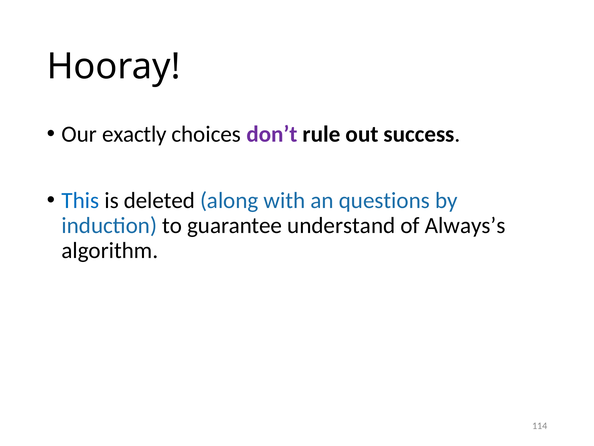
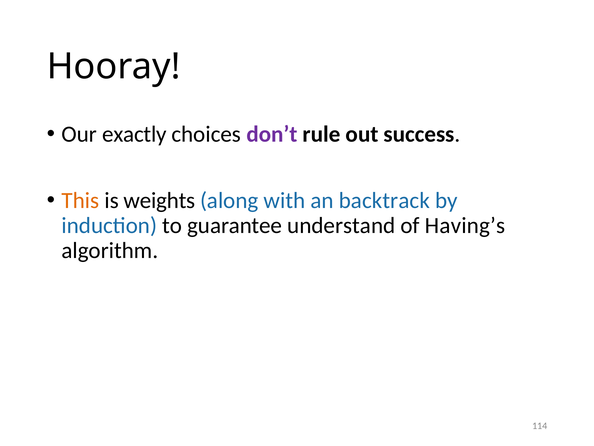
This colour: blue -> orange (80, 200)
deleted: deleted -> weights (159, 200)
questions: questions -> backtrack (384, 200)
Always’s: Always’s -> Having’s (465, 225)
